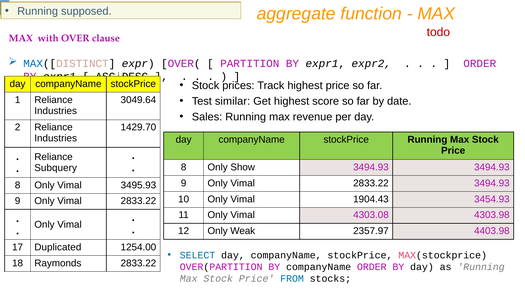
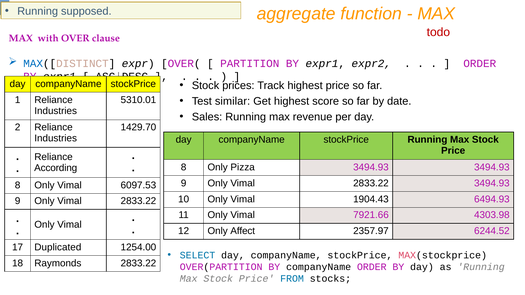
3049.64: 3049.64 -> 5310.01 (138, 100)
Show: Show -> Pizza (243, 167)
Subquery: Subquery -> According (56, 168)
3495.93: 3495.93 -> 6097.53 (138, 185)
3454.93: 3454.93 -> 6494.93 (492, 199)
4303.08: 4303.08 -> 7921.66 (371, 215)
Weak: Weak -> Affect (243, 231)
4403.98: 4403.98 -> 6244.52 (492, 231)
